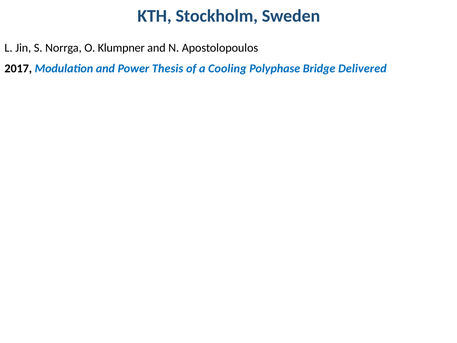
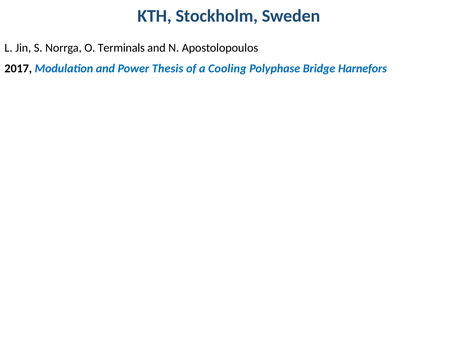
Klumpner: Klumpner -> Terminals (121, 48)
Delivered: Delivered -> Harnefors (363, 68)
